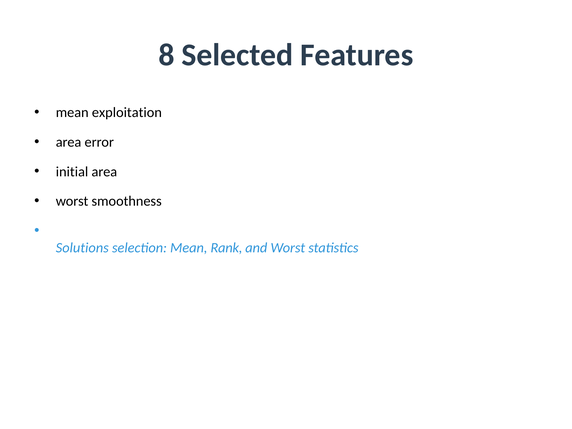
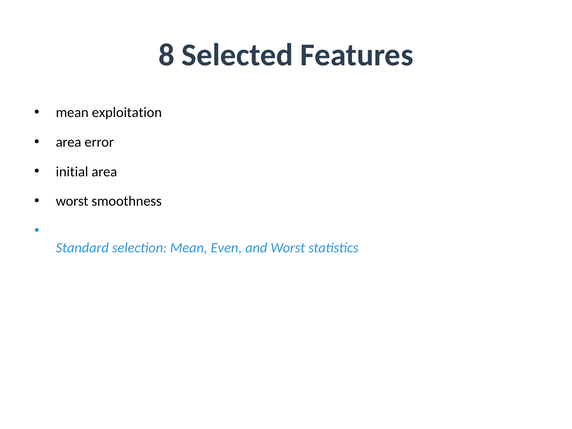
Solutions: Solutions -> Standard (82, 248)
Rank: Rank -> Even (226, 248)
